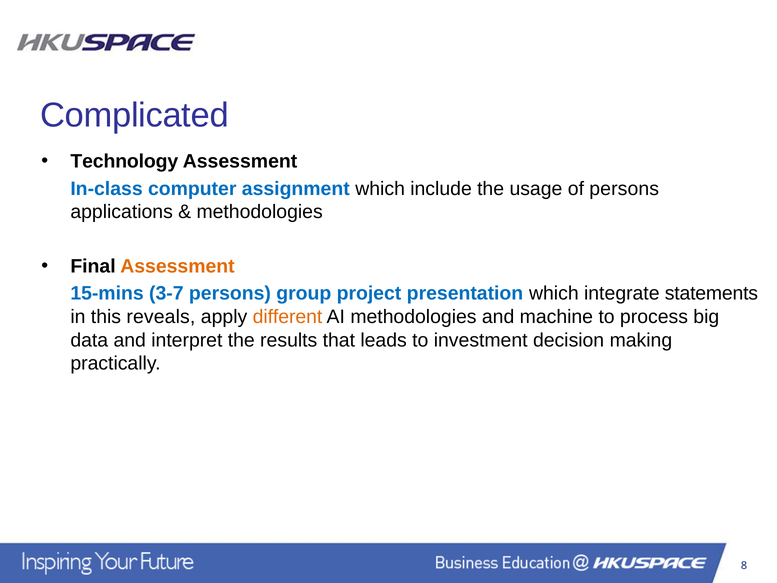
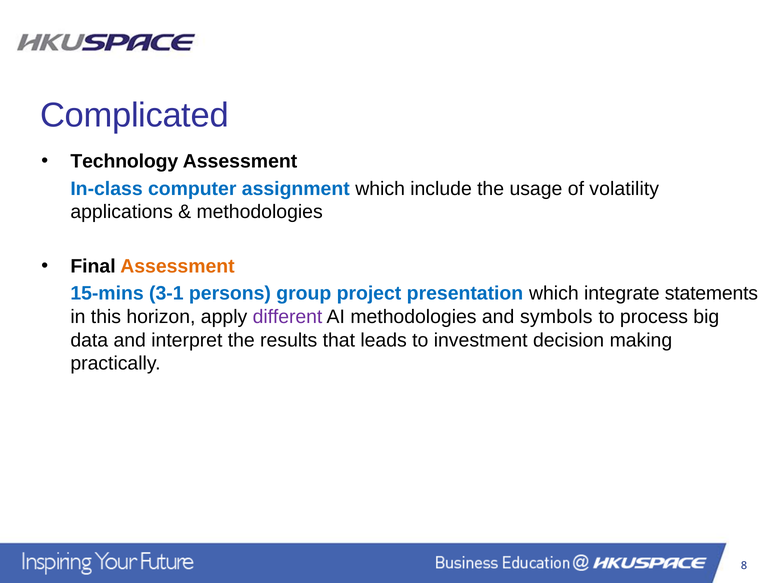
of persons: persons -> volatility (624, 189)
3-7: 3-7 -> 3-1 (166, 293)
reveals: reveals -> horizon (161, 317)
different colour: orange -> purple (288, 317)
machine: machine -> symbols (556, 317)
